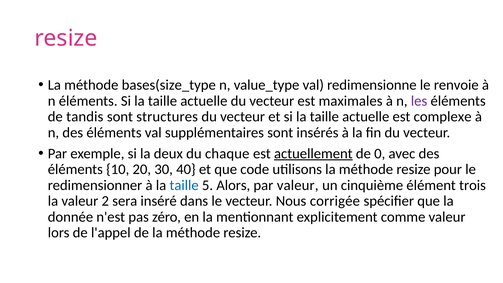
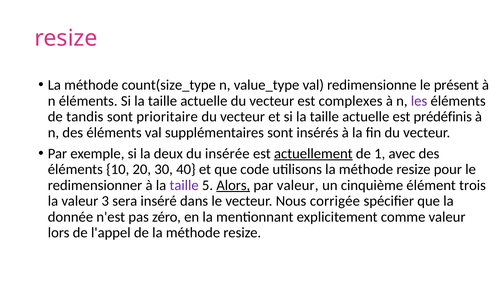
bases(size_type: bases(size_type -> count(size_type (169, 85)
renvoie: renvoie -> présent (456, 85)
maximales: maximales -> complexes (351, 101)
structures: structures -> prioritaire (167, 117)
complexe: complexe -> prédéfinis (443, 117)
chaque: chaque -> insérée (227, 154)
0: 0 -> 1 (380, 154)
taille colour: blue -> purple (184, 185)
Alors underline: none -> present (233, 185)
2: 2 -> 3 (105, 201)
